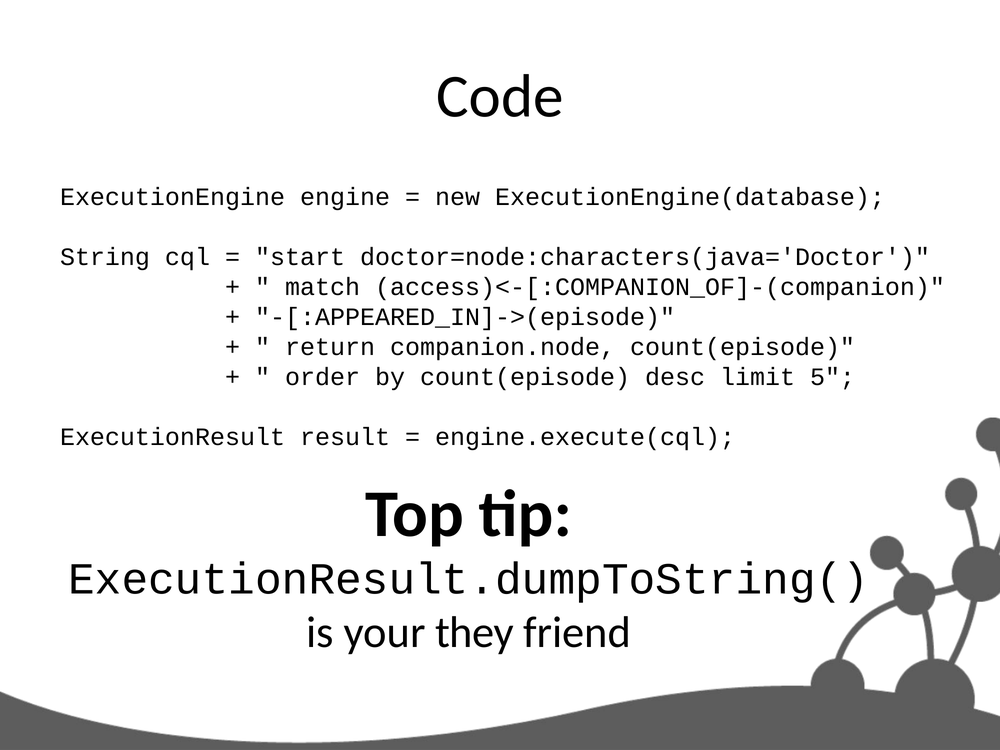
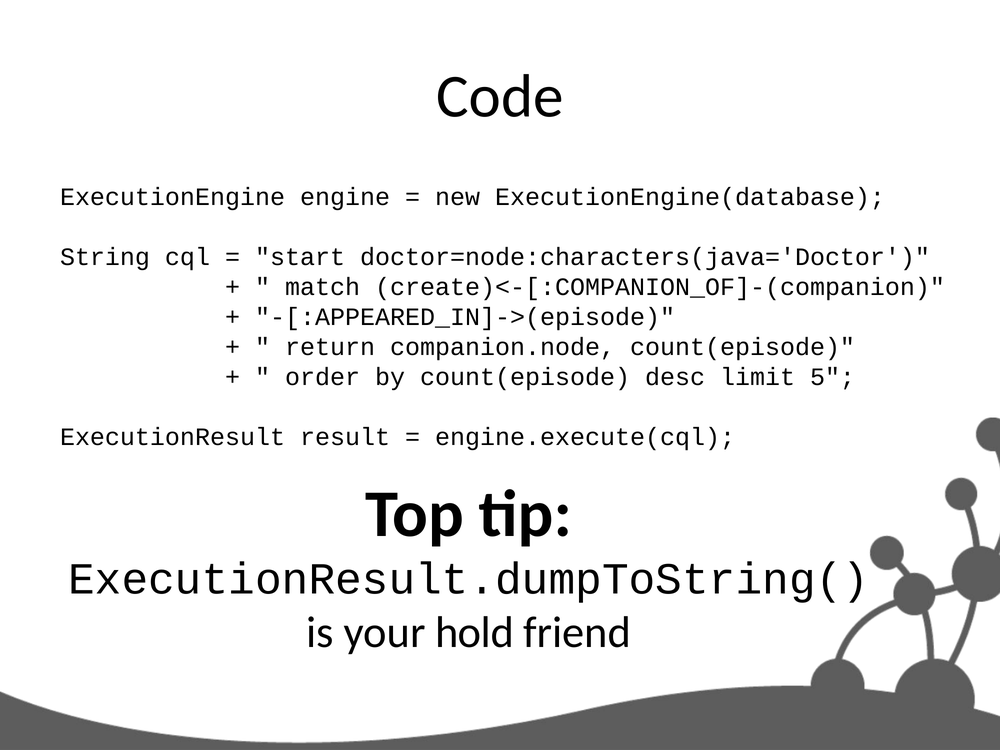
access)<-[:COMPANION_OF]-(companion: access)<-[:COMPANION_OF]-(companion -> create)<-[:COMPANION_OF]-(companion (660, 287)
they: they -> hold (475, 633)
